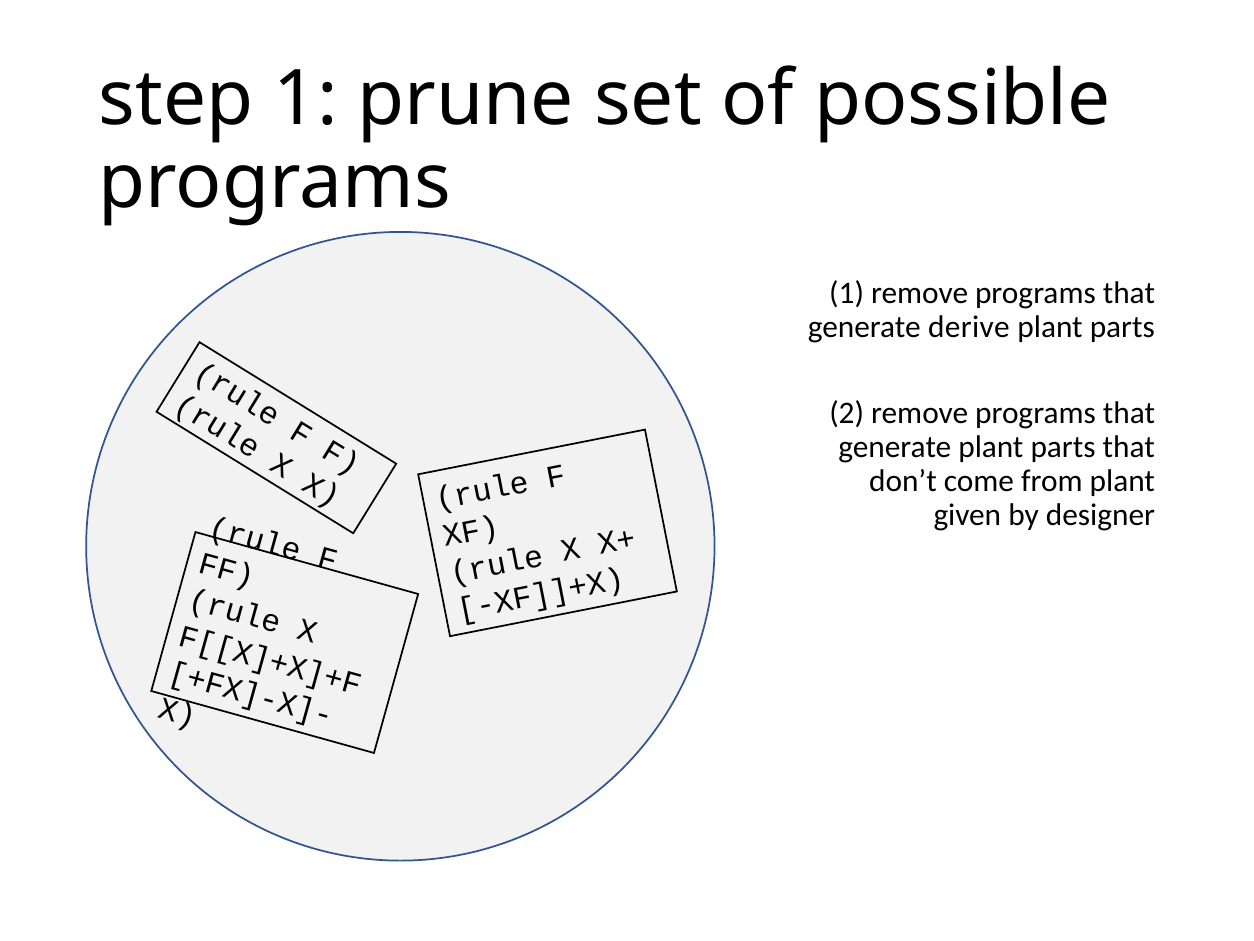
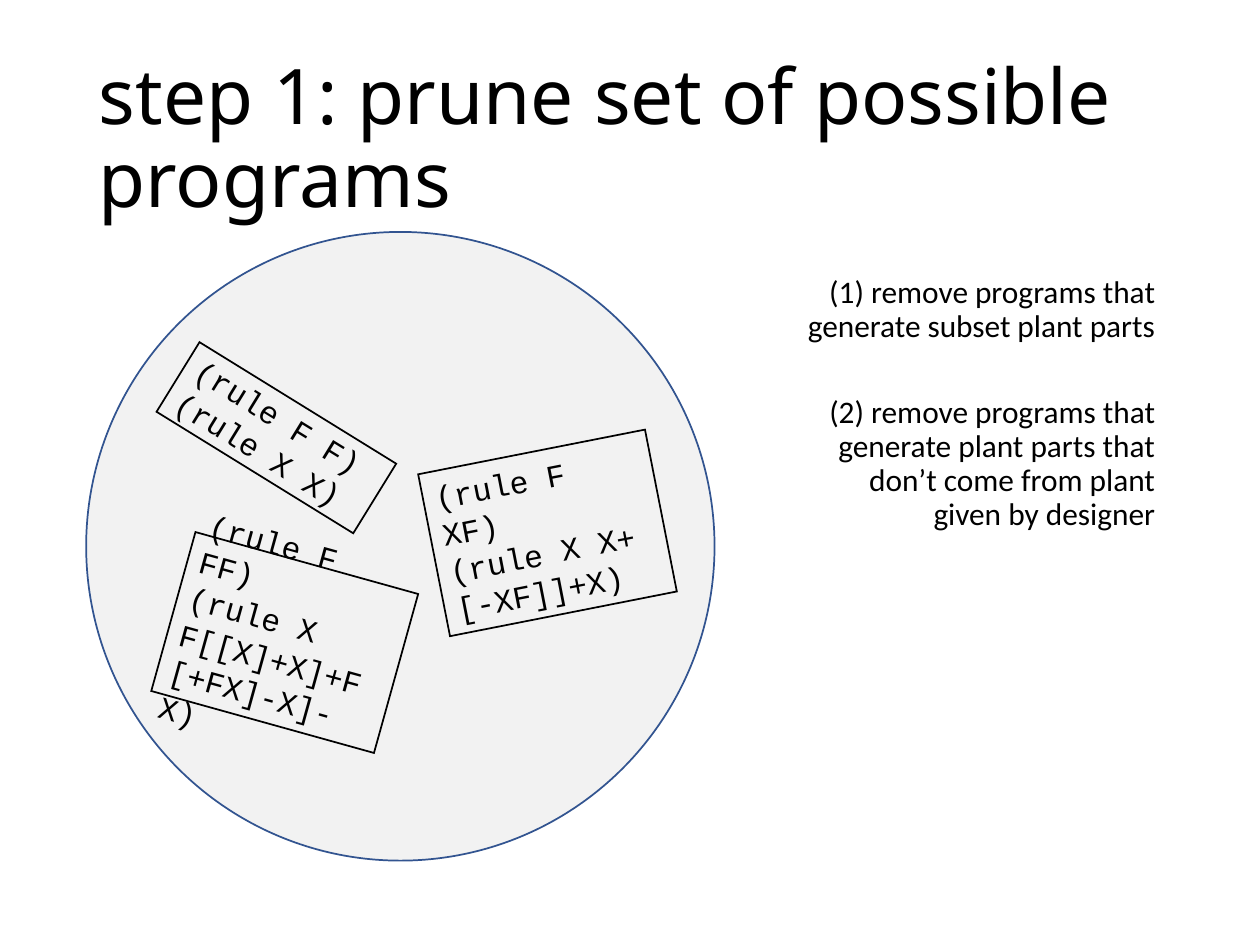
derive: derive -> subset (969, 327)
